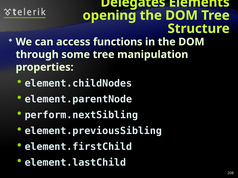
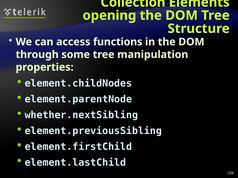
Delegates: Delegates -> Collection (133, 2)
perform.nextSibling: perform.nextSibling -> whether.nextSibling (81, 115)
